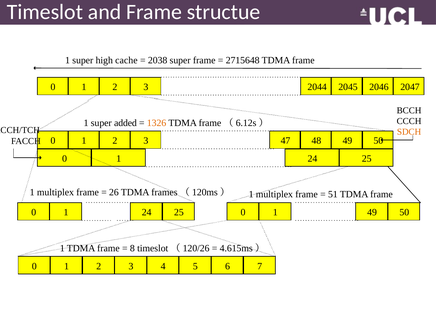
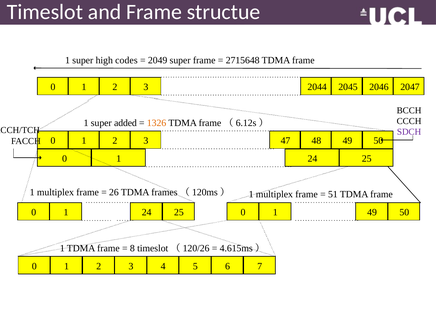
cache: cache -> codes (126, 60)
2038: 2038 -> 2049 (158, 60)
SDCH colour: orange -> purple (409, 132)
